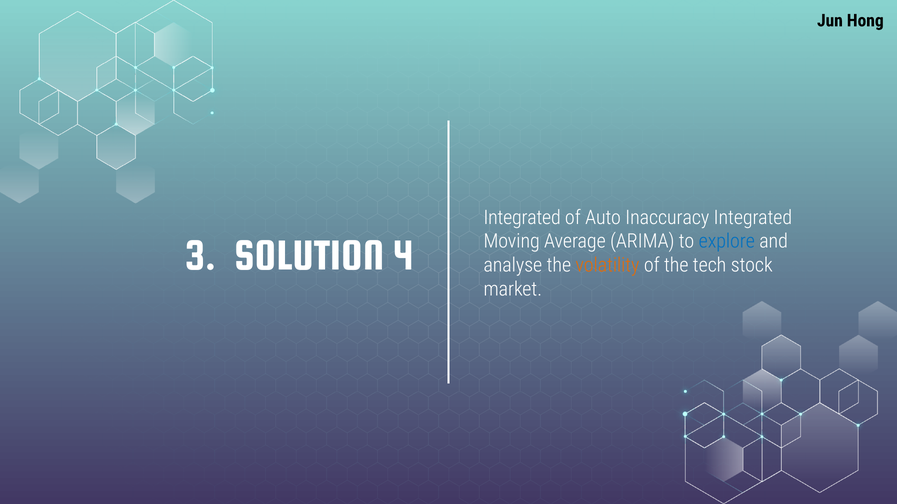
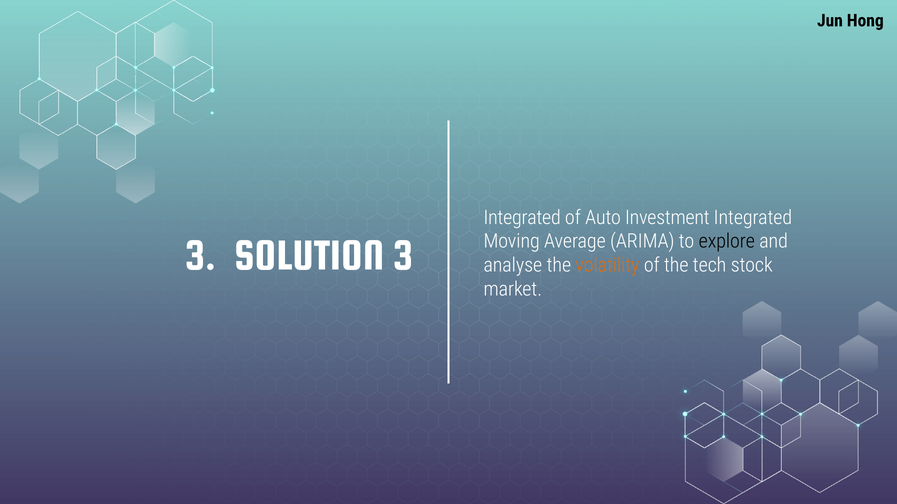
Inaccuracy: Inaccuracy -> Investment (667, 218)
explore colour: blue -> black (727, 242)
SOLUTION 4: 4 -> 3 (403, 255)
